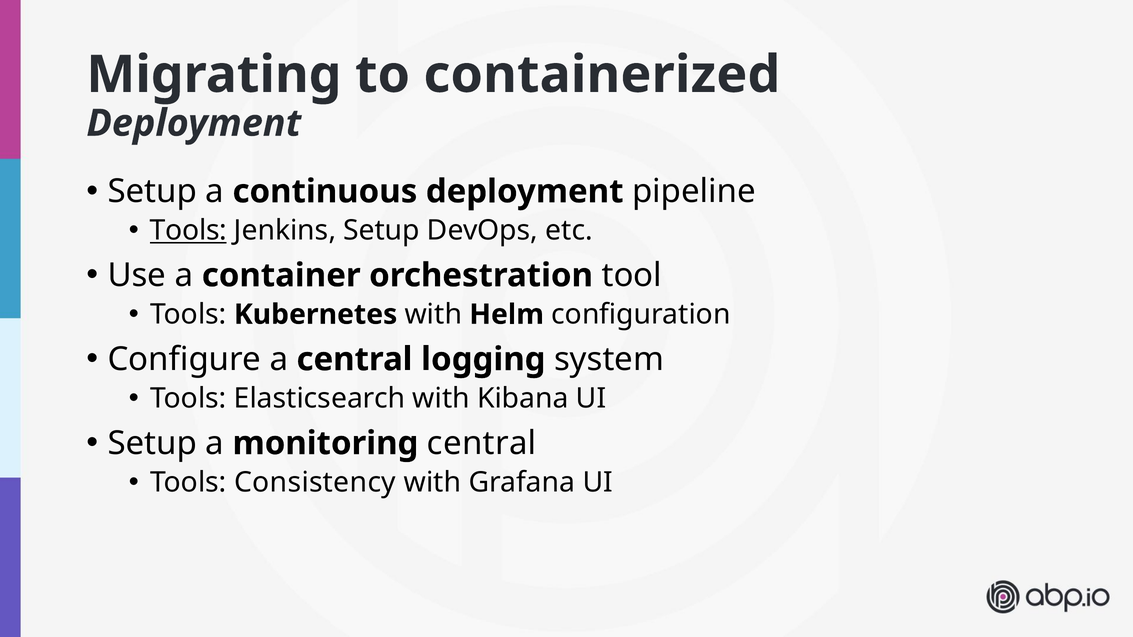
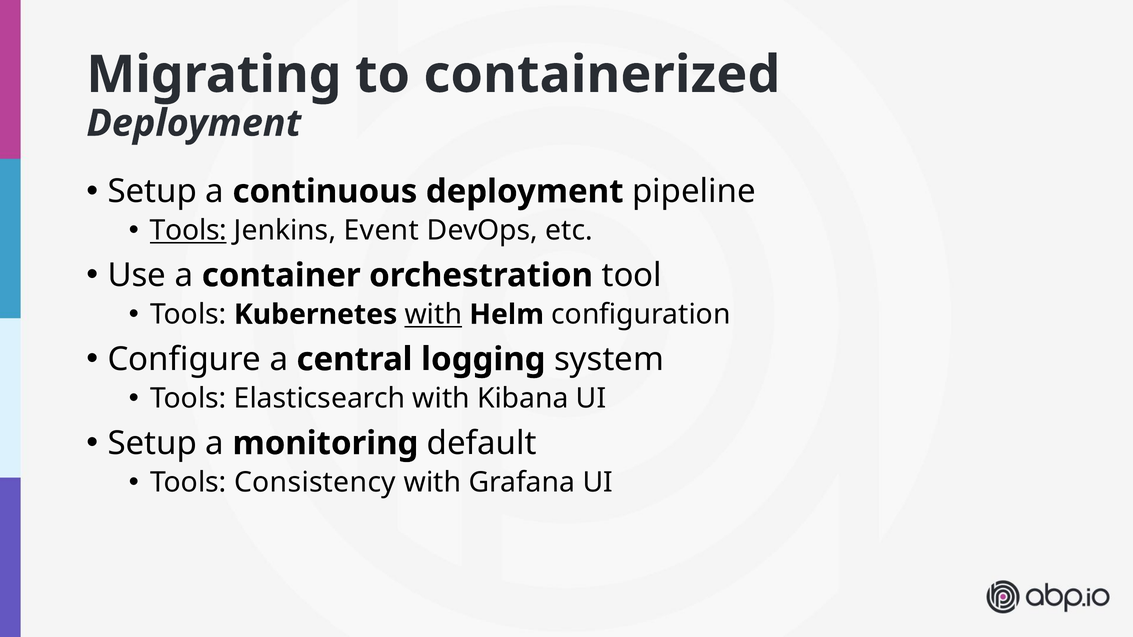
Jenkins Setup: Setup -> Event (381, 231)
with underline: none -> present (433, 315)
monitoring central: central -> default (482, 443)
